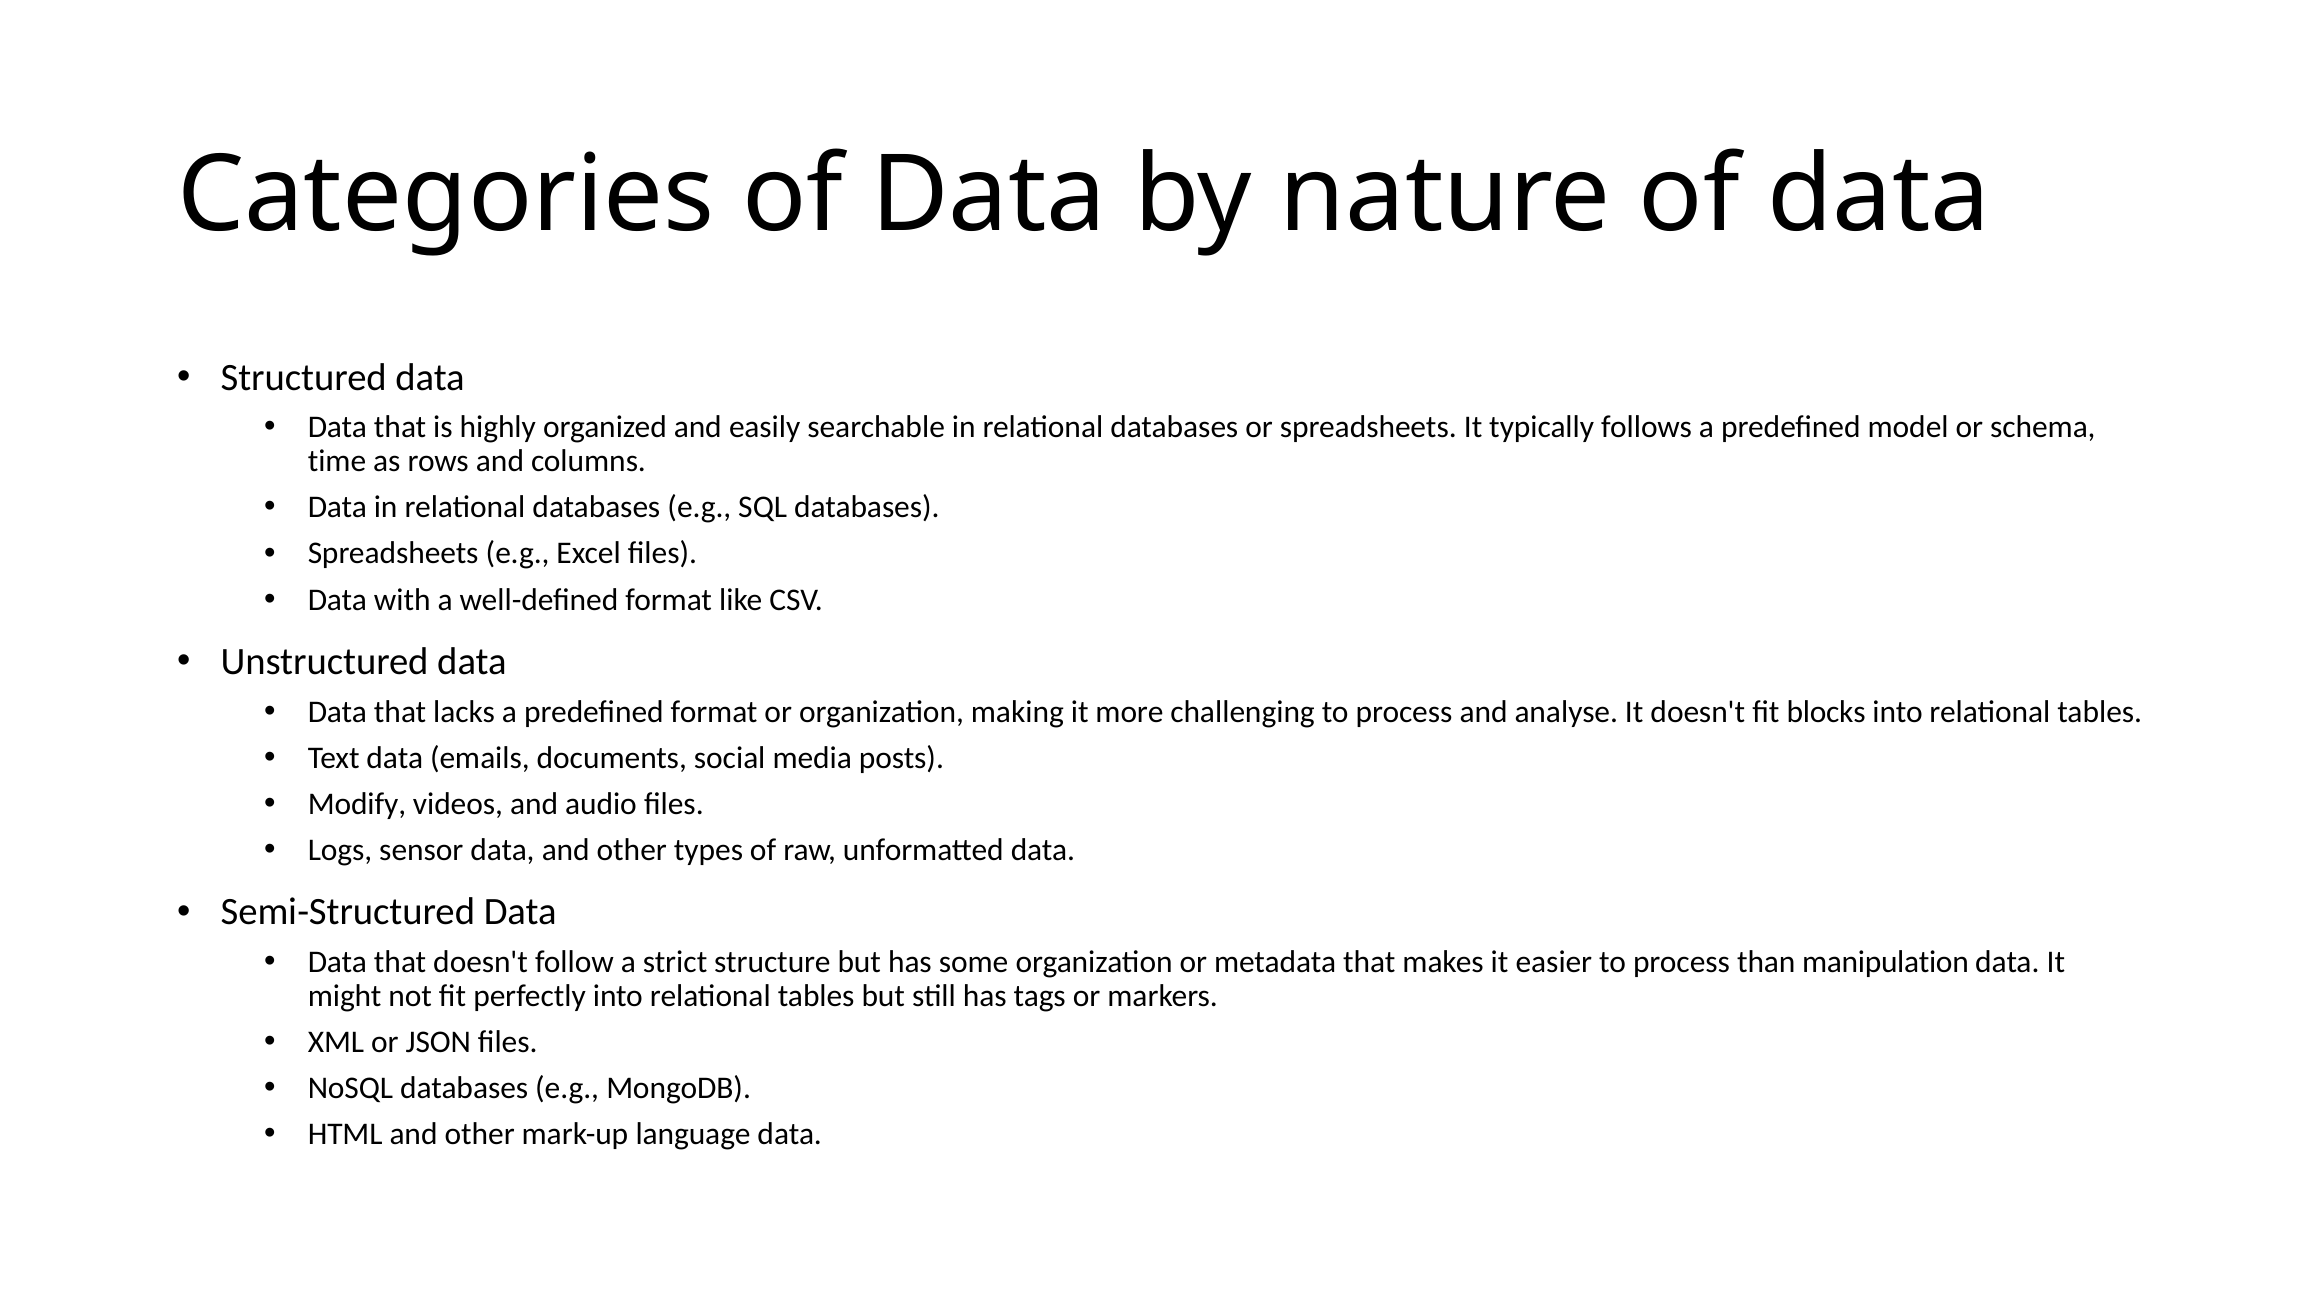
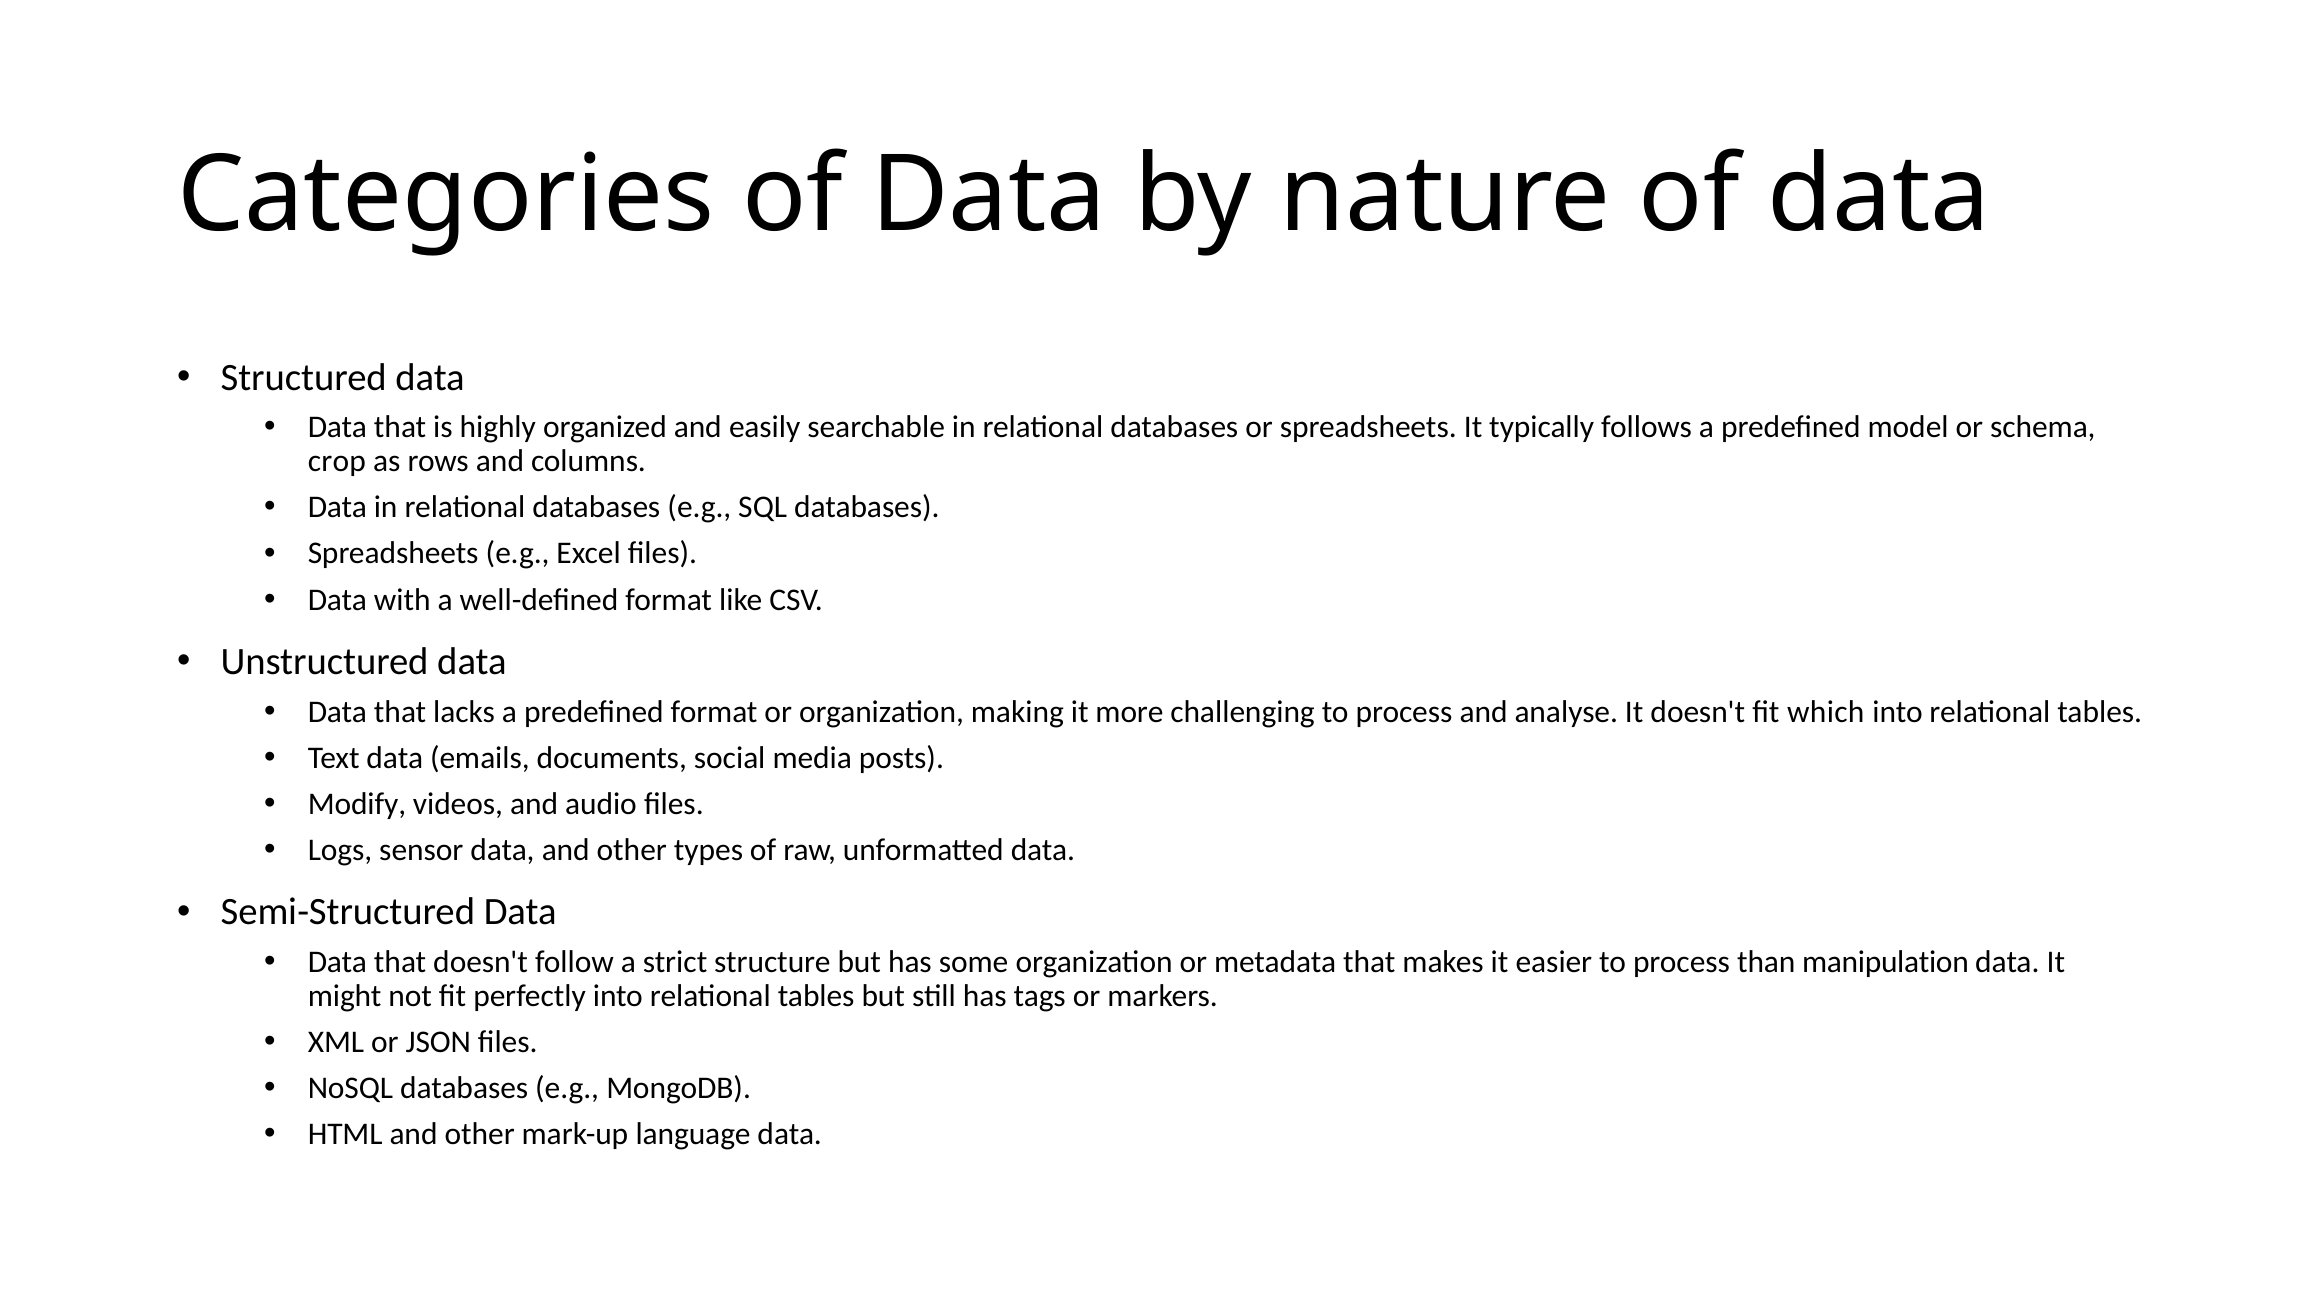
time: time -> crop (337, 461)
blocks: blocks -> which (1826, 712)
